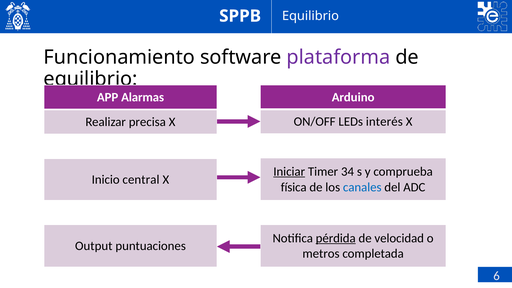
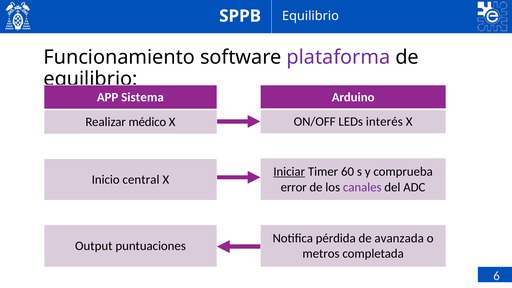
Alarmas: Alarmas -> Sistema (142, 97)
precisa: precisa -> médico (147, 122)
34: 34 -> 60 (348, 172)
física: física -> error (294, 187)
canales colour: blue -> purple (362, 187)
pérdida underline: present -> none (336, 238)
velocidad: velocidad -> avanzada (399, 238)
